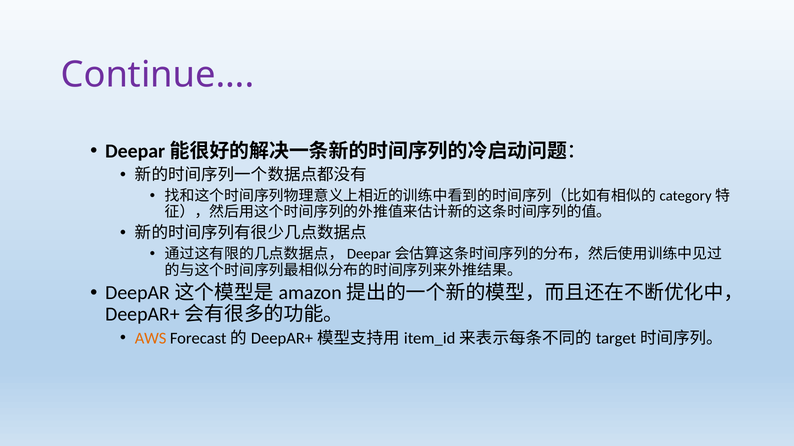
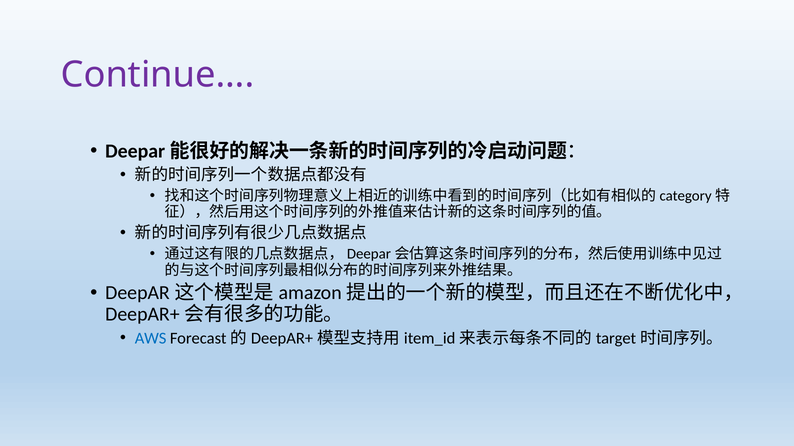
AWS colour: orange -> blue (151, 339)
